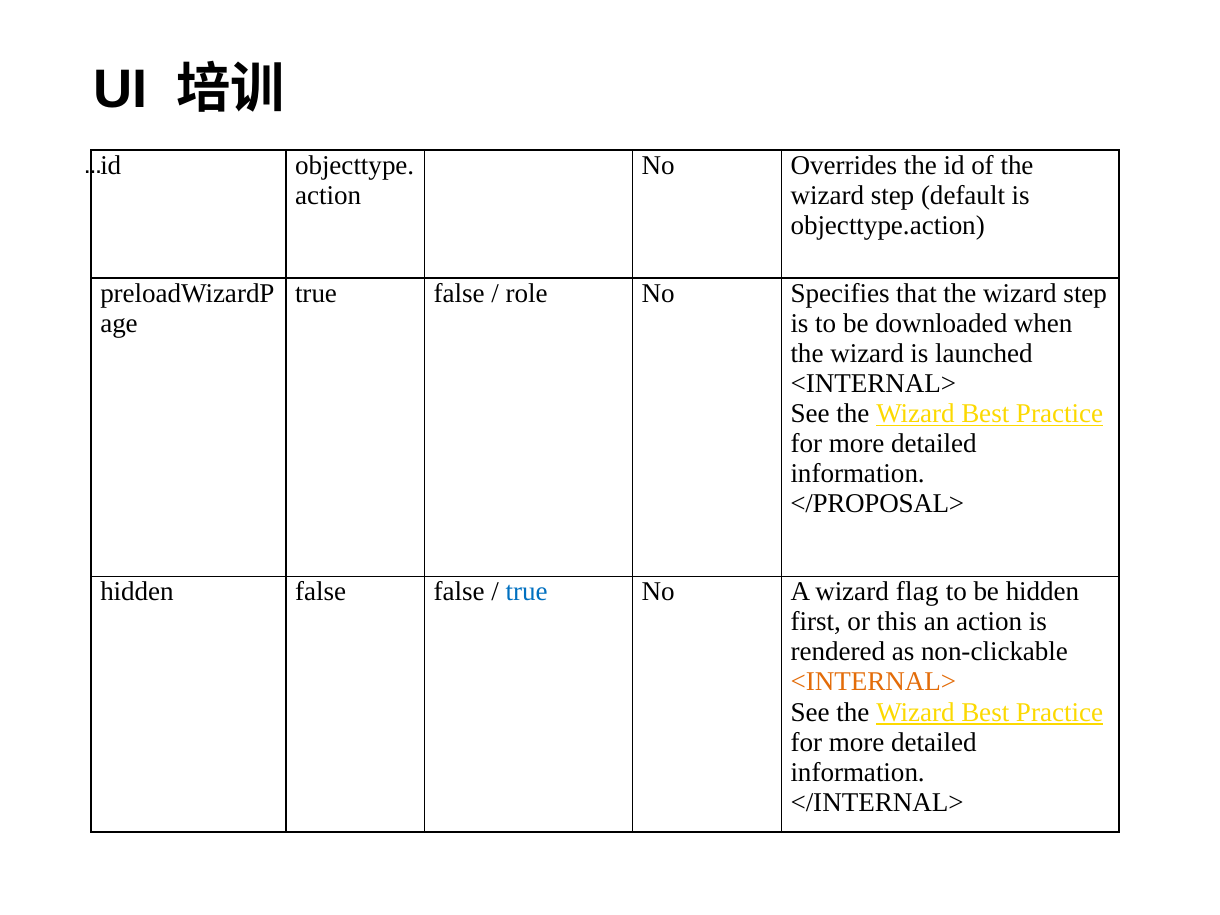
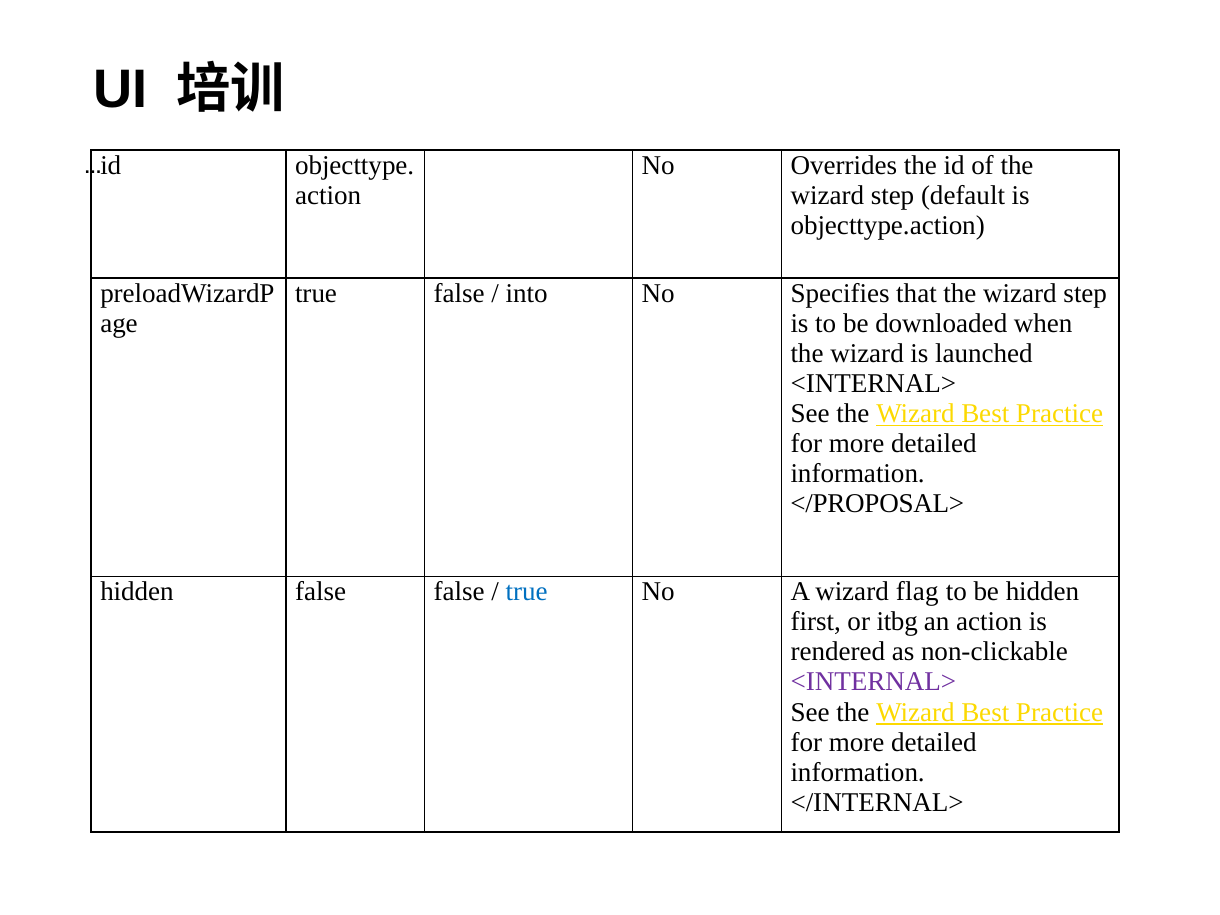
role: role -> into (527, 293)
this: this -> itbg (897, 622)
<INTERNAL> colour: orange -> purple (873, 682)
